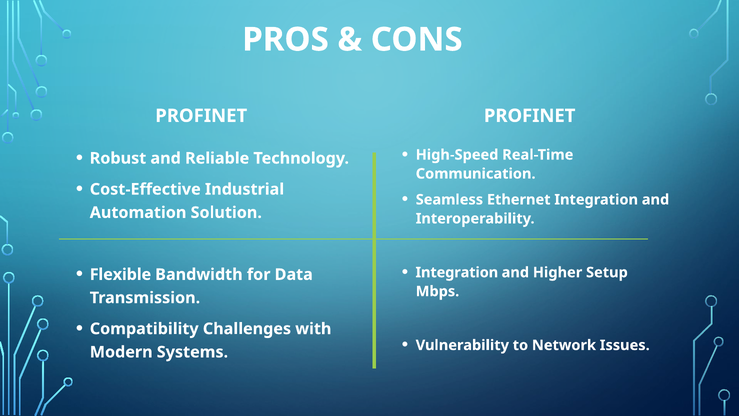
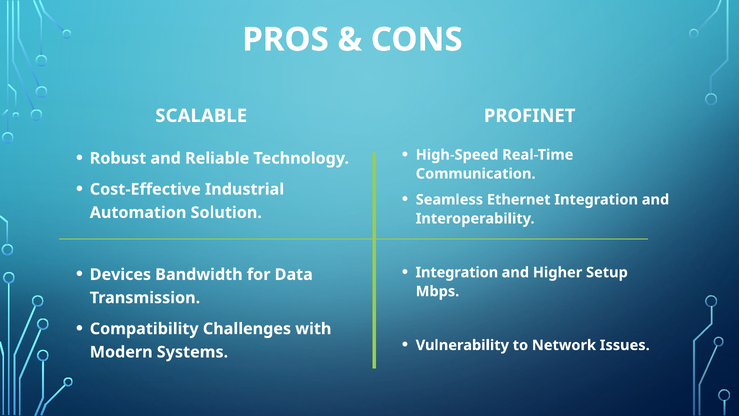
PROFINET: PROFINET -> SCALABLE (201, 116)
Flexible: Flexible -> Devices (120, 274)
